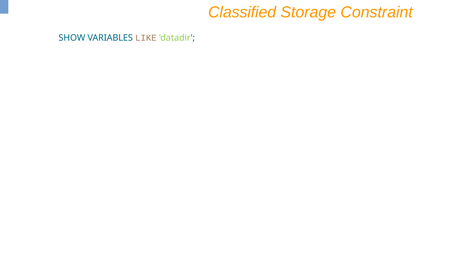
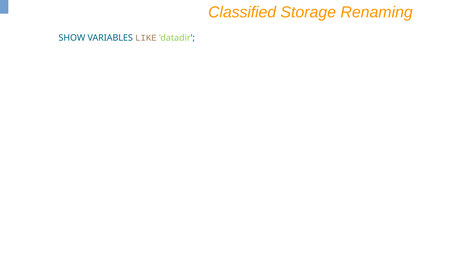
Constraint: Constraint -> Renaming (377, 12)
